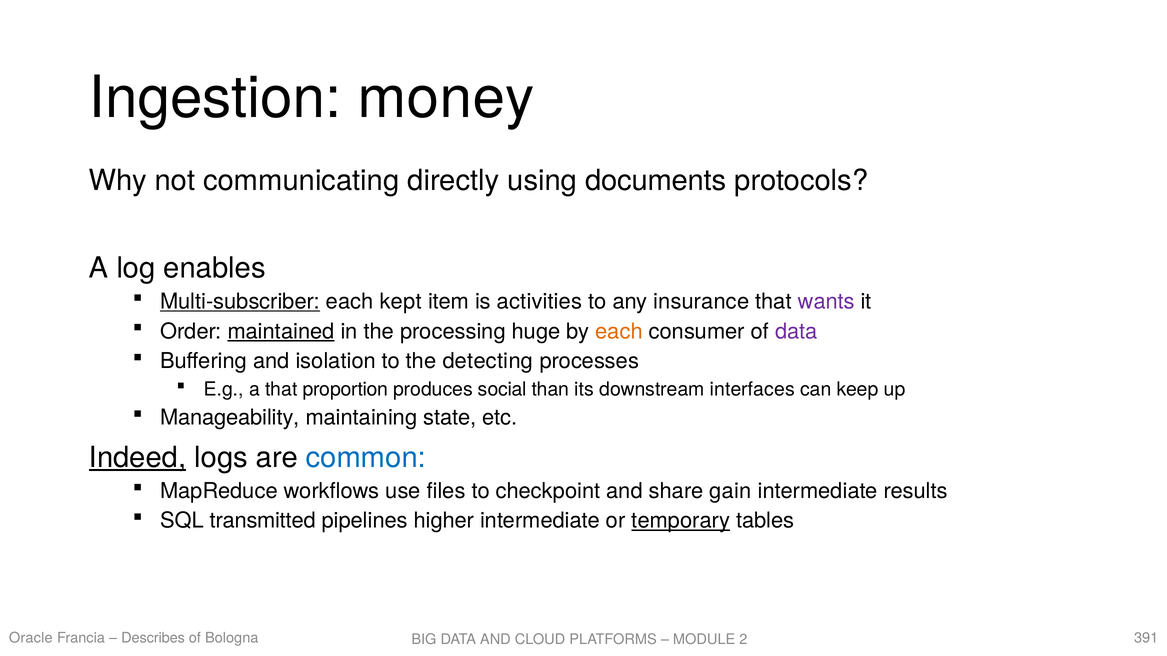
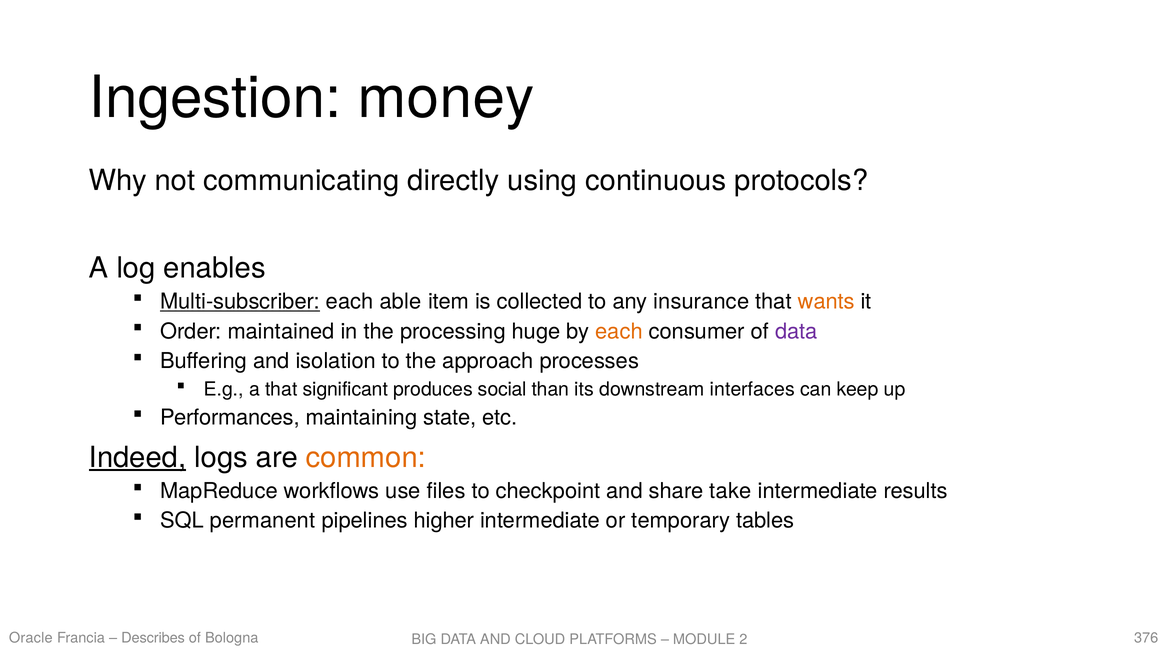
documents: documents -> continuous (656, 181)
kept: kept -> able (401, 302)
activities: activities -> collected (540, 302)
wants colour: purple -> orange (826, 302)
maintained underline: present -> none (281, 332)
detecting: detecting -> approach (488, 361)
proportion: proportion -> significant (345, 390)
Manageability: Manageability -> Performances (230, 418)
common colour: blue -> orange (366, 458)
gain: gain -> take (730, 491)
transmitted: transmitted -> permanent (263, 521)
temporary underline: present -> none (681, 521)
391: 391 -> 376 (1146, 638)
